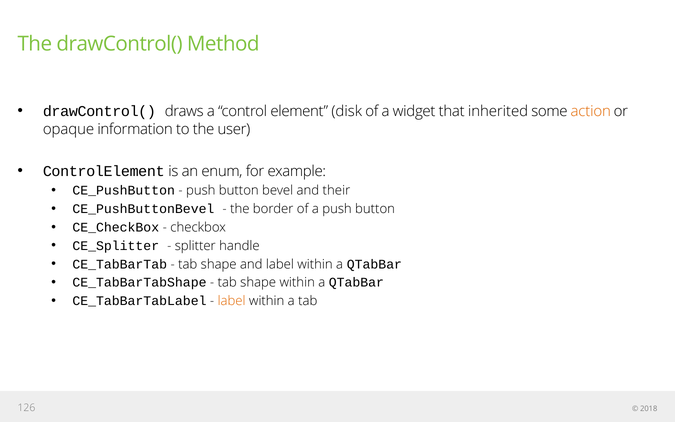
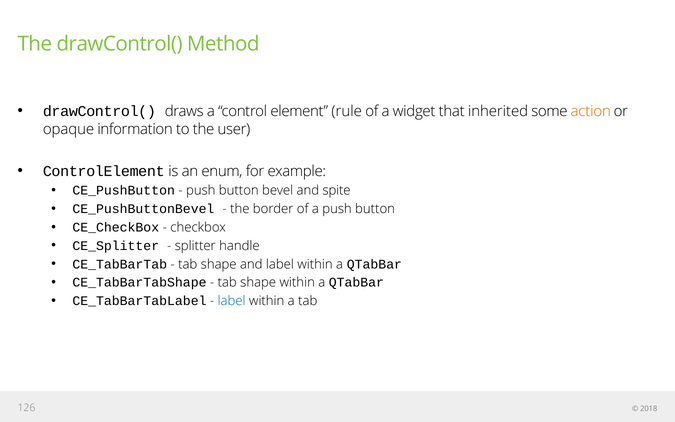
disk: disk -> rule (347, 111)
their: their -> spite (337, 191)
label colour: orange -> blue (232, 301)
